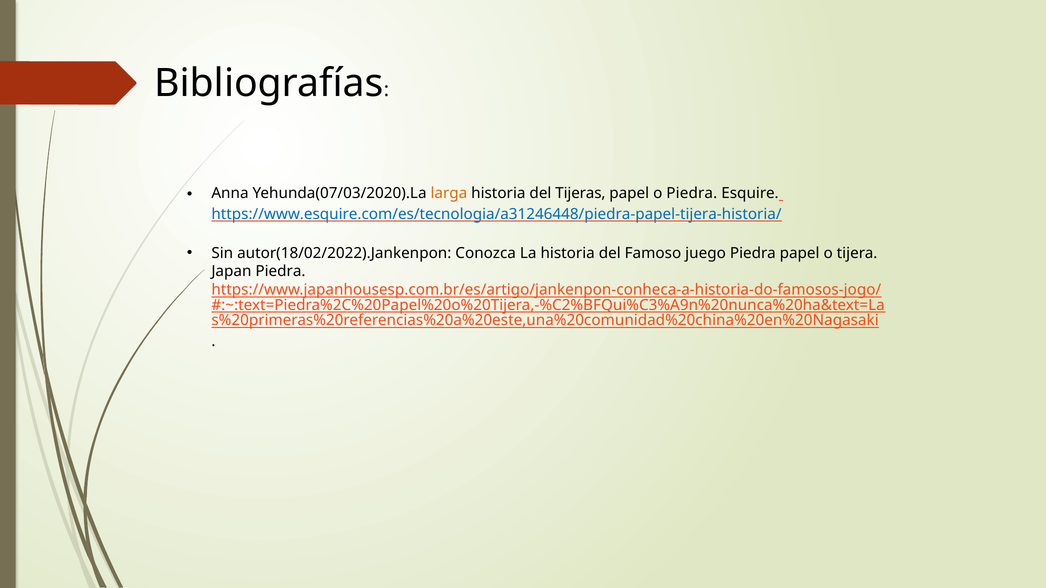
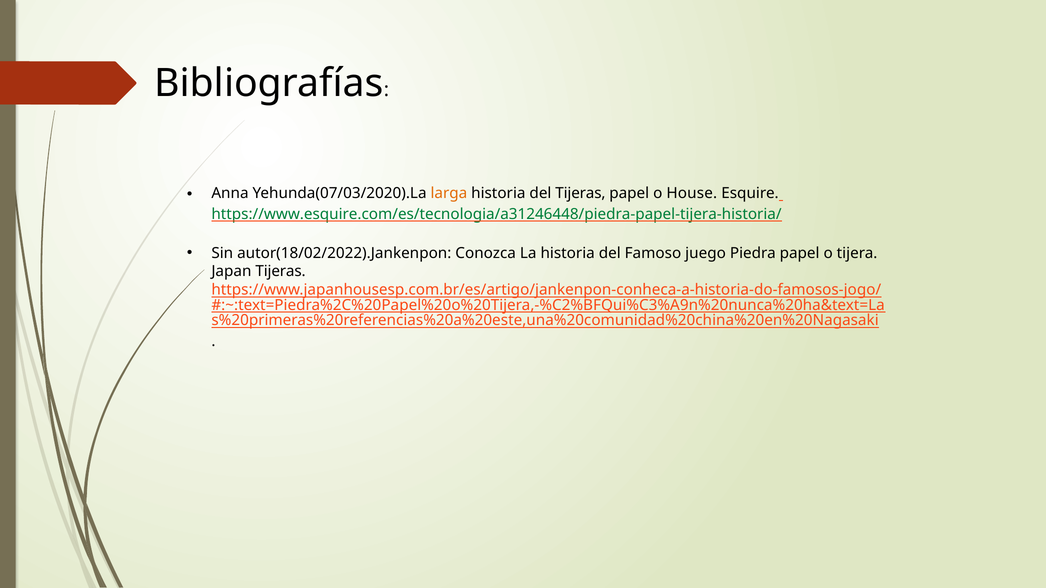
o Piedra: Piedra -> House (692, 193)
https://www.esquire.com/es/tecnologia/a31246448/piedra-papel-tijera-historia/ colour: blue -> green (496, 214)
Japan Piedra: Piedra -> Tijeras (281, 272)
